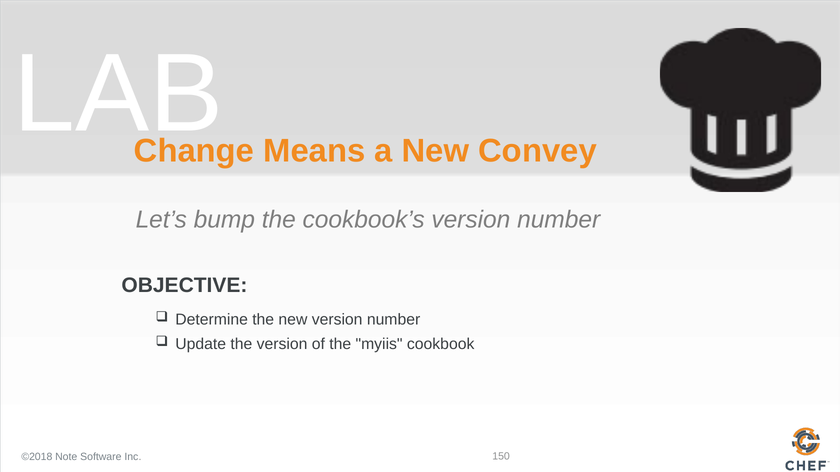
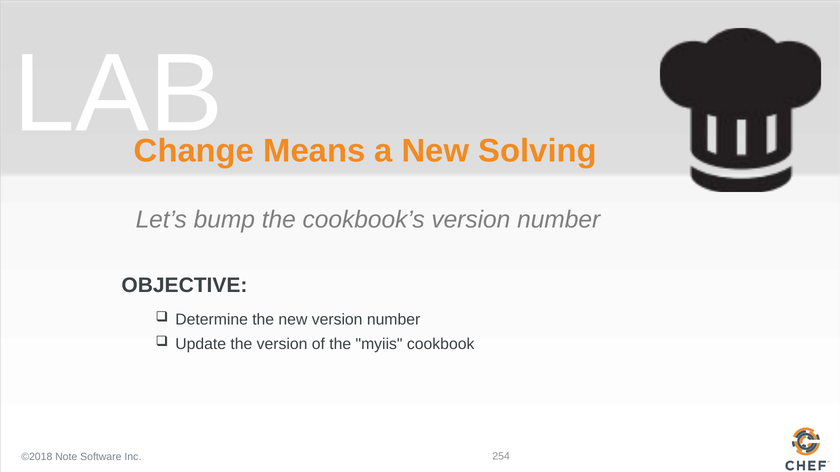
Convey: Convey -> Solving (538, 151)
150: 150 -> 254 (501, 457)
